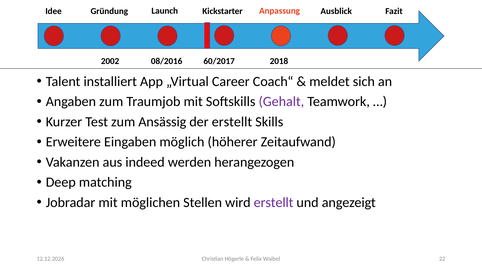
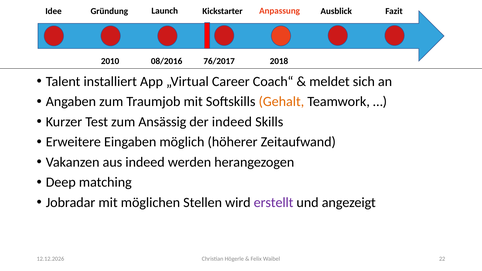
60/2017: 60/2017 -> 76/2017 (219, 61)
2002: 2002 -> 2010 (110, 61)
Gehalt colour: purple -> orange (281, 102)
der erstellt: erstellt -> indeed (232, 122)
